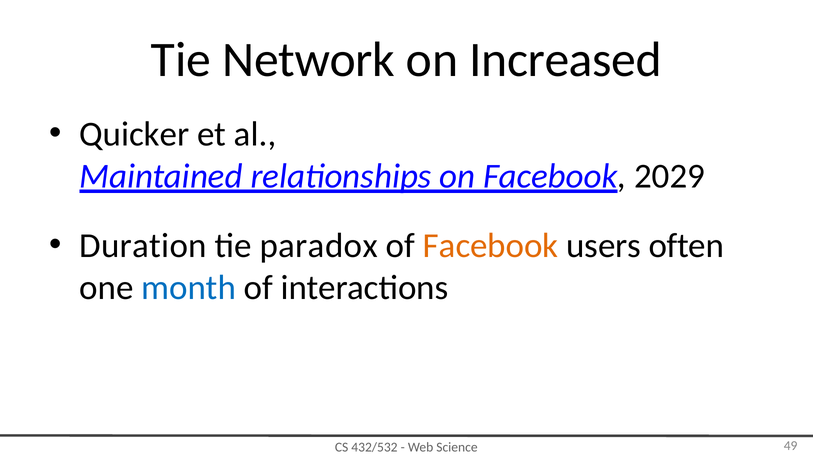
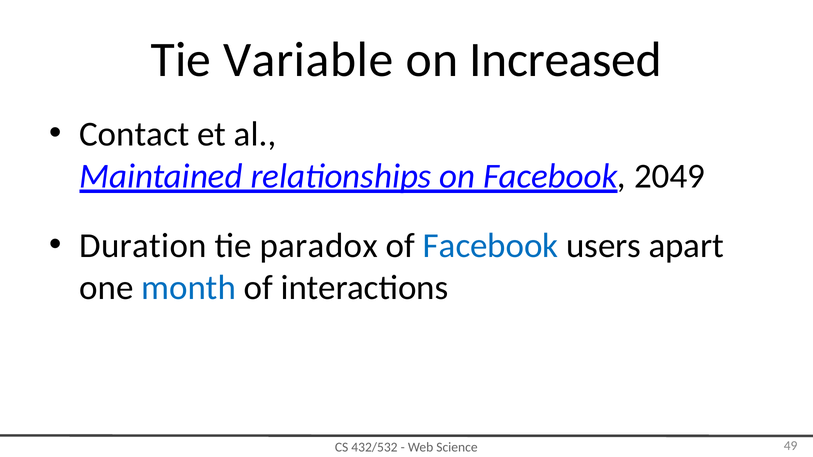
Network: Network -> Variable (308, 60)
Quicker: Quicker -> Contact (134, 134)
2029: 2029 -> 2049 (670, 176)
Facebook colour: orange -> blue (491, 246)
often: often -> apart (686, 246)
